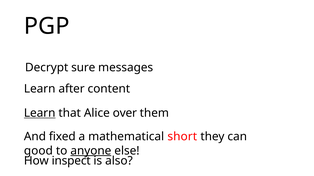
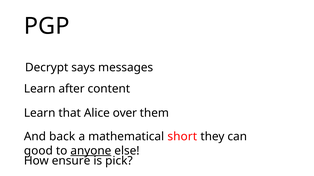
sure: sure -> says (83, 68)
Learn underline: present -> none (40, 113)
fixed: fixed -> back (62, 137)
inspect: inspect -> ensure (71, 161)
also: also -> pick (119, 161)
